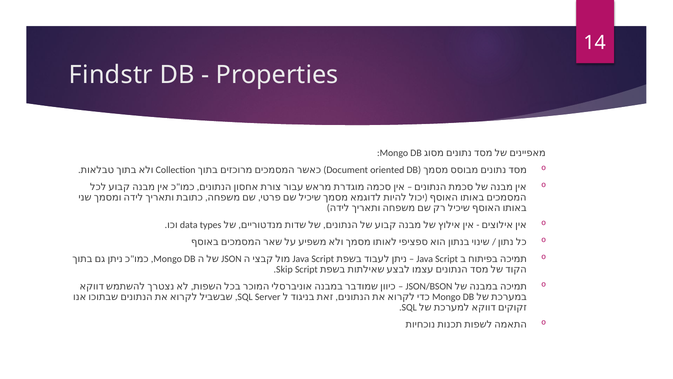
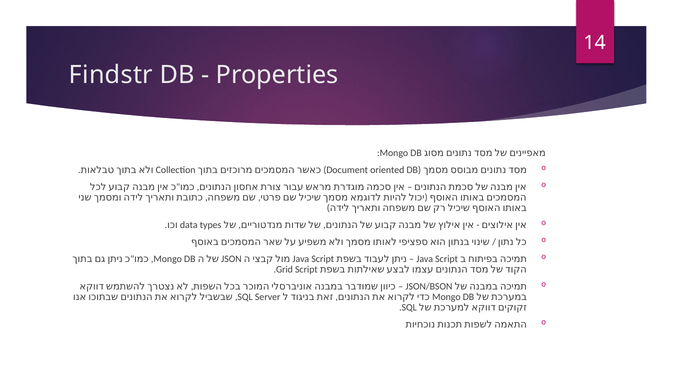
Skip: Skip -> Grid (284, 269)
